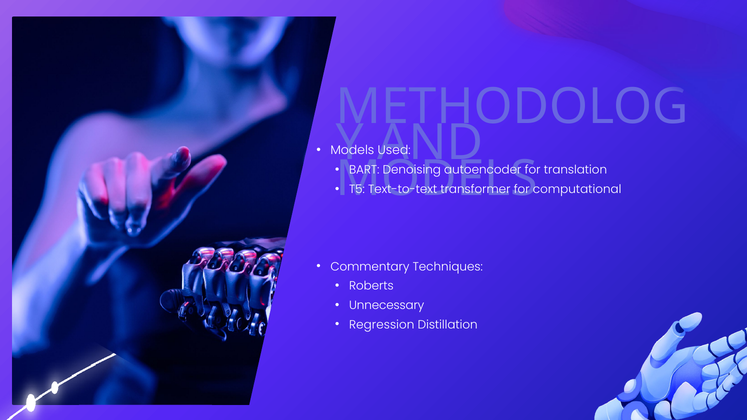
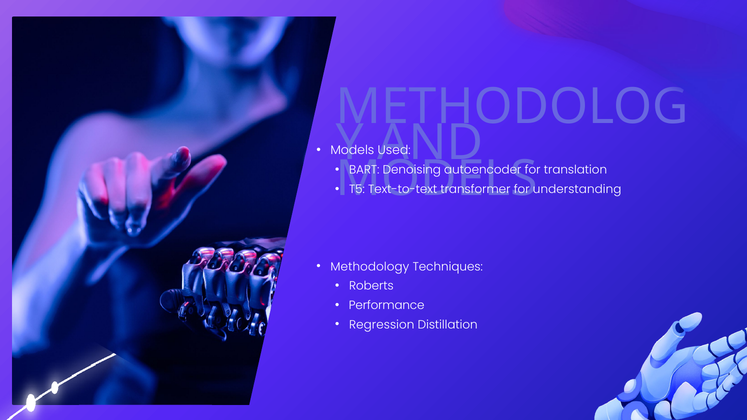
computational: computational -> understanding (577, 189)
Commentary: Commentary -> Methodology (370, 267)
Unnecessary: Unnecessary -> Performance (387, 305)
